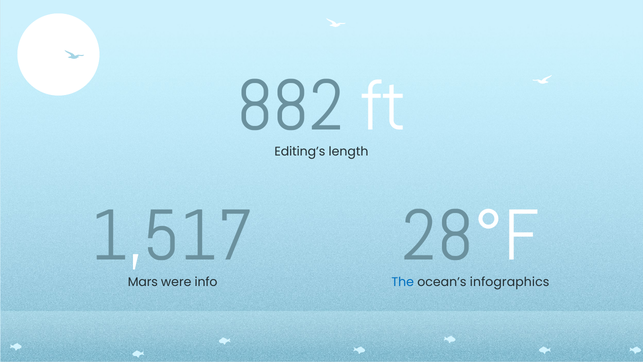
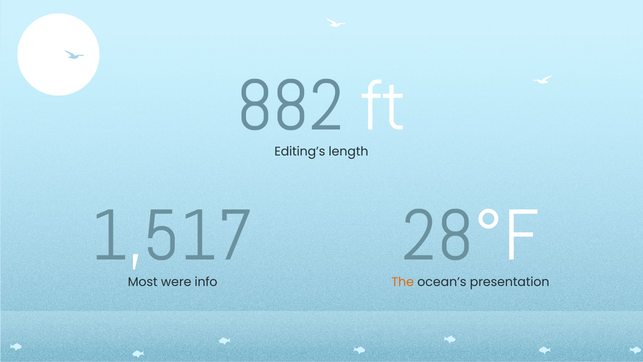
Mars: Mars -> Most (143, 282)
The colour: blue -> orange (403, 282)
infographics: infographics -> presentation (510, 282)
